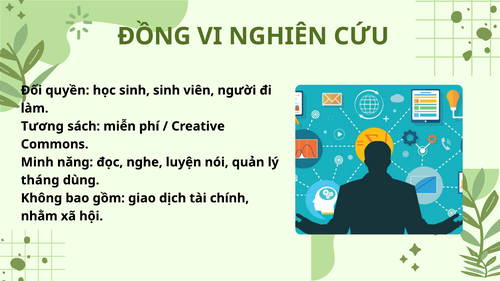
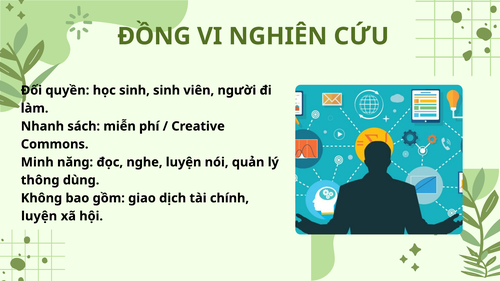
Tương: Tương -> Nhanh (42, 126)
tháng: tháng -> thông (40, 180)
nhằm: nhằm -> luyện (39, 216)
